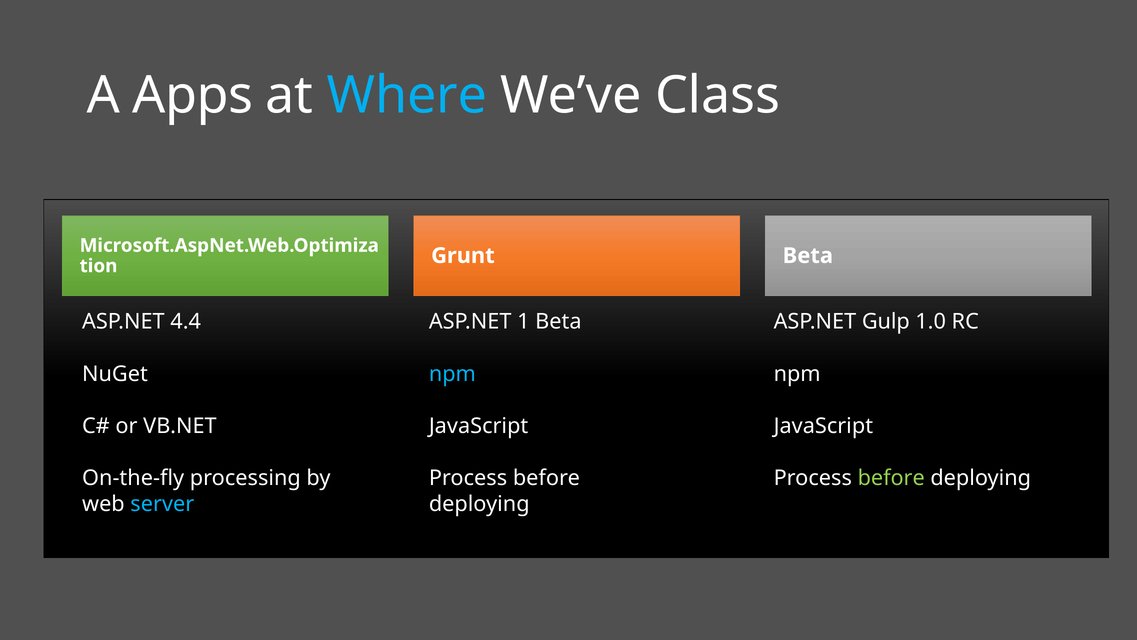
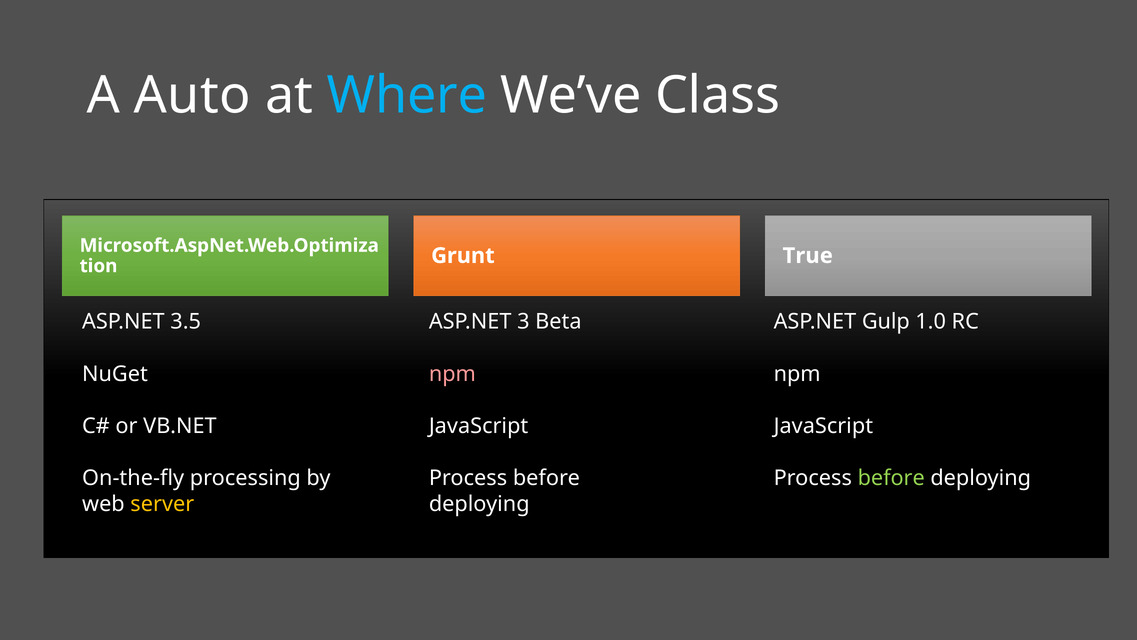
Apps: Apps -> Auto (192, 96)
Beta: Beta -> True (808, 256)
4.4: 4.4 -> 3.5 (186, 322)
1: 1 -> 3 (523, 322)
npm colour: light blue -> pink (452, 374)
server colour: light blue -> yellow (162, 504)
